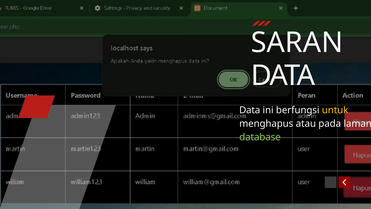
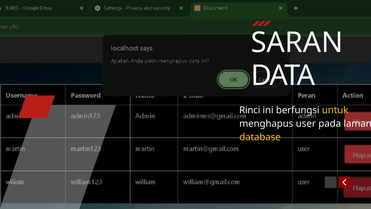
Data: Data -> Rinci (250, 110)
atau: atau -> user (306, 124)
database colour: light green -> yellow (260, 137)
